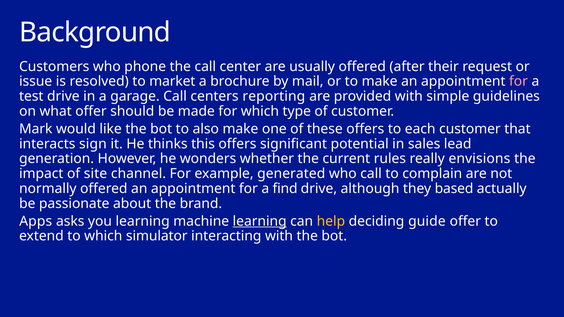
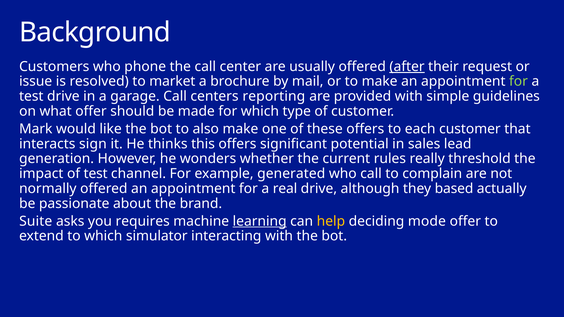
after underline: none -> present (407, 67)
for colour: pink -> light green (518, 81)
envisions: envisions -> threshold (480, 159)
of site: site -> test (96, 174)
find: find -> real (285, 189)
Apps: Apps -> Suite (36, 221)
you learning: learning -> requires (143, 221)
guide: guide -> mode (427, 221)
